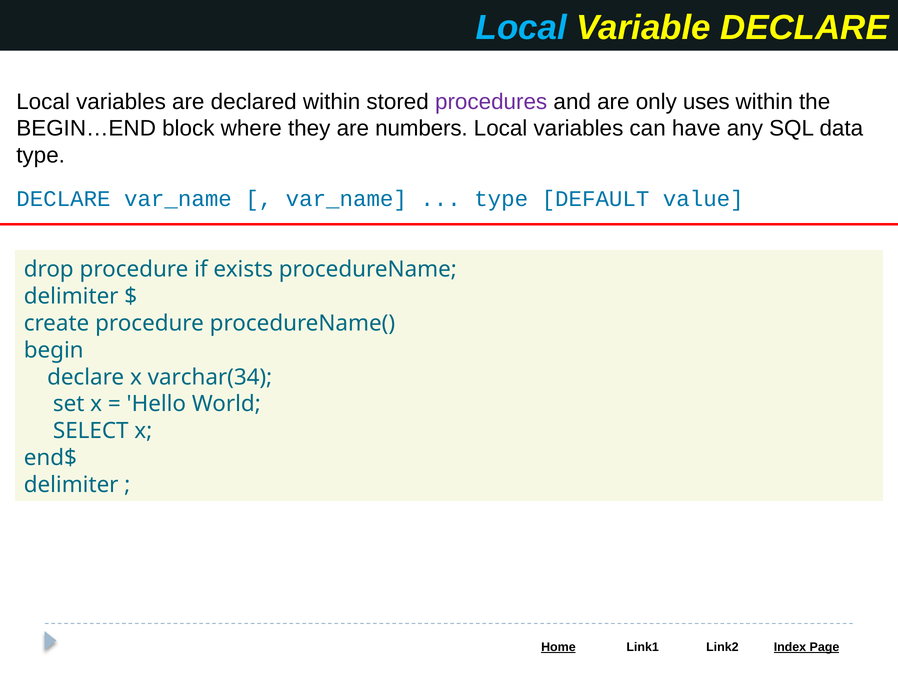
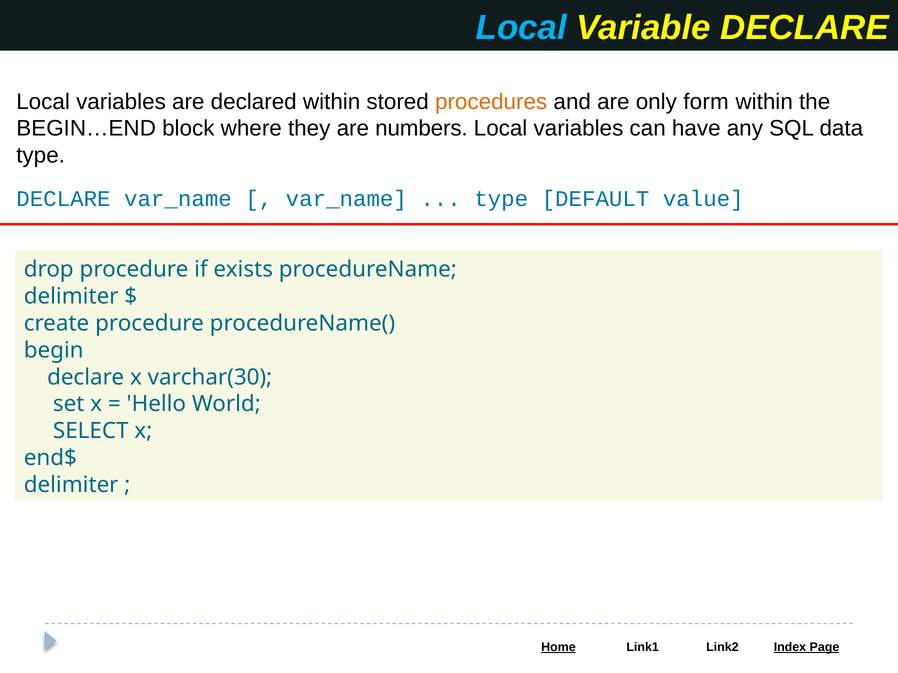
procedures colour: purple -> orange (491, 102)
uses: uses -> form (706, 102)
varchar(34: varchar(34 -> varchar(30 (210, 377)
